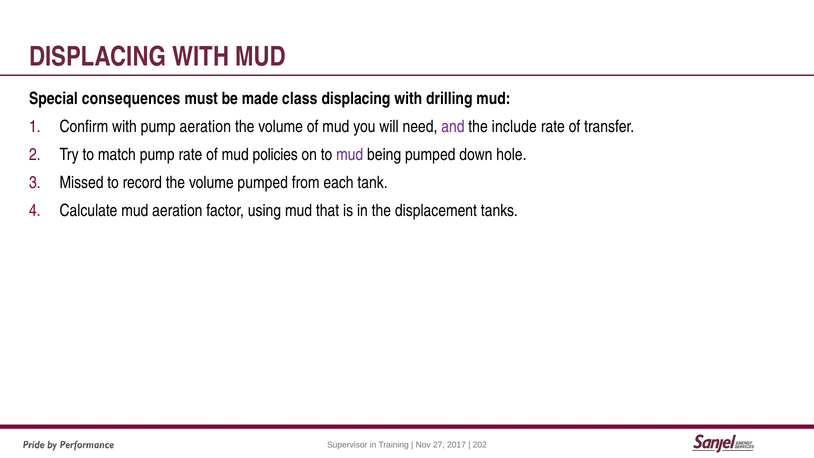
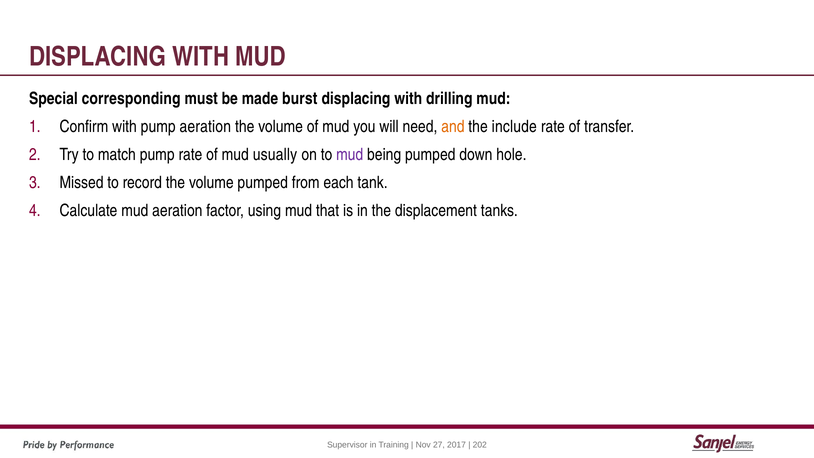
consequences: consequences -> corresponding (131, 99)
class: class -> burst (300, 99)
and colour: purple -> orange (453, 127)
policies: policies -> usually (275, 155)
